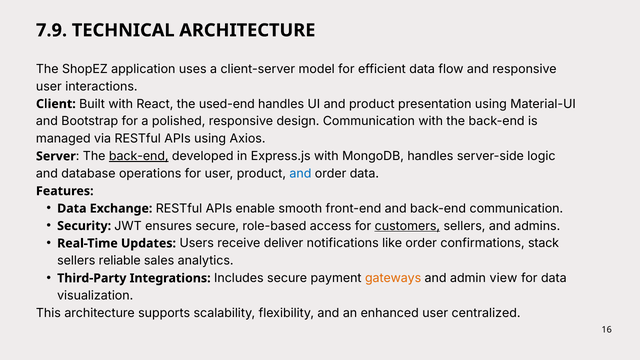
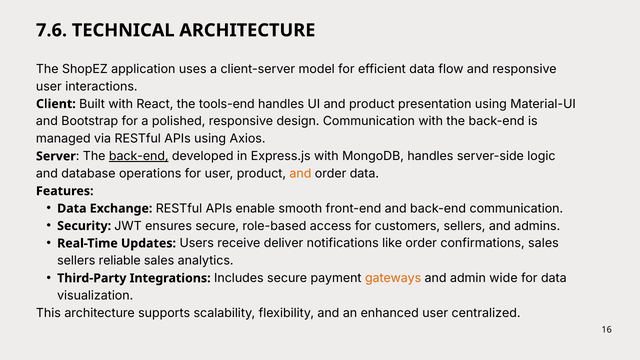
7.9: 7.9 -> 7.6 (52, 30)
used-end: used-end -> tools-end (227, 104)
and colour: blue -> orange (300, 174)
customers underline: present -> none (407, 226)
confirmations stack: stack -> sales (543, 243)
view: view -> wide (503, 278)
